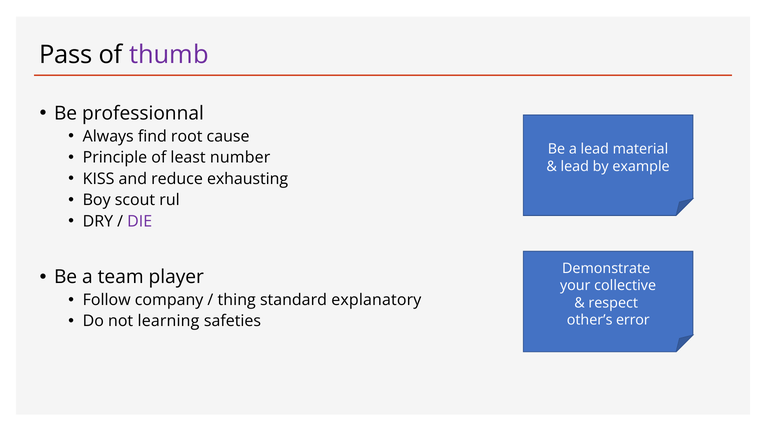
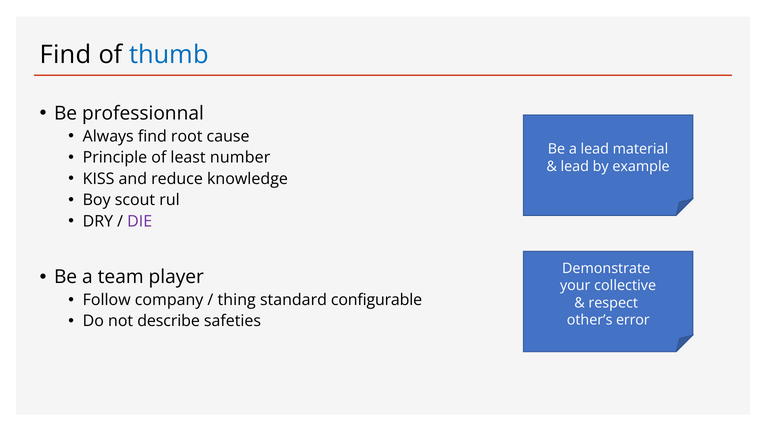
Pass: Pass -> Find (66, 55)
thumb colour: purple -> blue (169, 55)
exhausting: exhausting -> knowledge (247, 179)
explanatory: explanatory -> configurable (377, 300)
learning: learning -> describe (169, 321)
